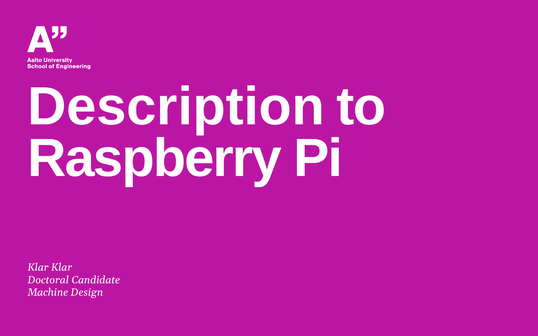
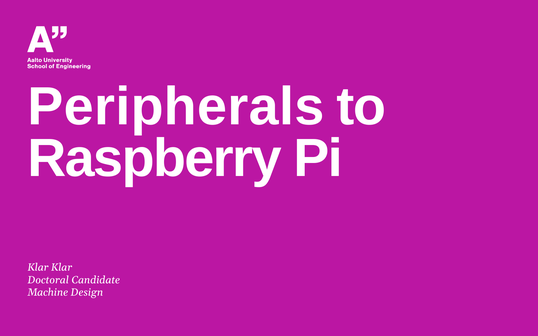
Description: Description -> Peripherals (176, 107)
